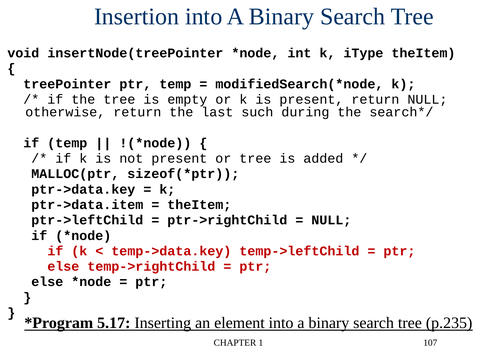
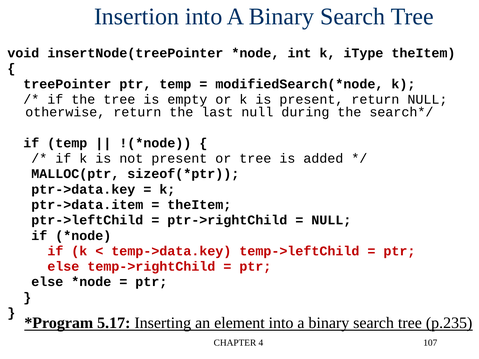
last such: such -> null (257, 112)
1: 1 -> 4 (261, 343)
